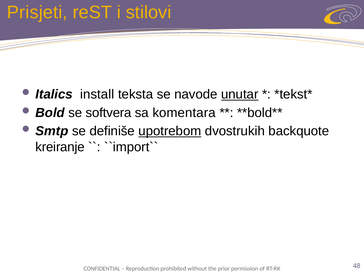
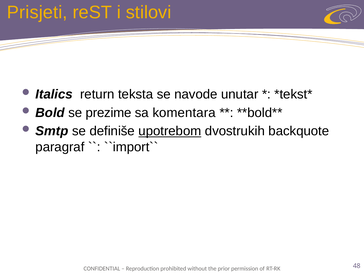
install: install -> return (97, 94)
unutar underline: present -> none (240, 94)
softvera: softvera -> prezime (109, 113)
kreiranje: kreiranje -> paragraf (60, 147)
